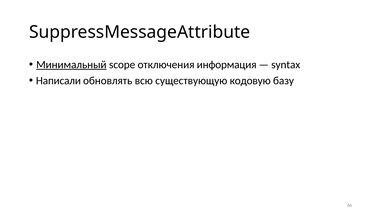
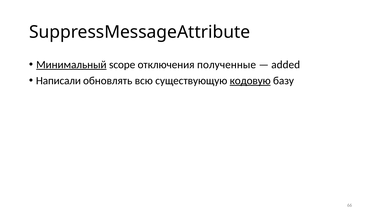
информация: информация -> полученные (227, 64)
syntax: syntax -> added (286, 64)
кодовую underline: none -> present (250, 80)
